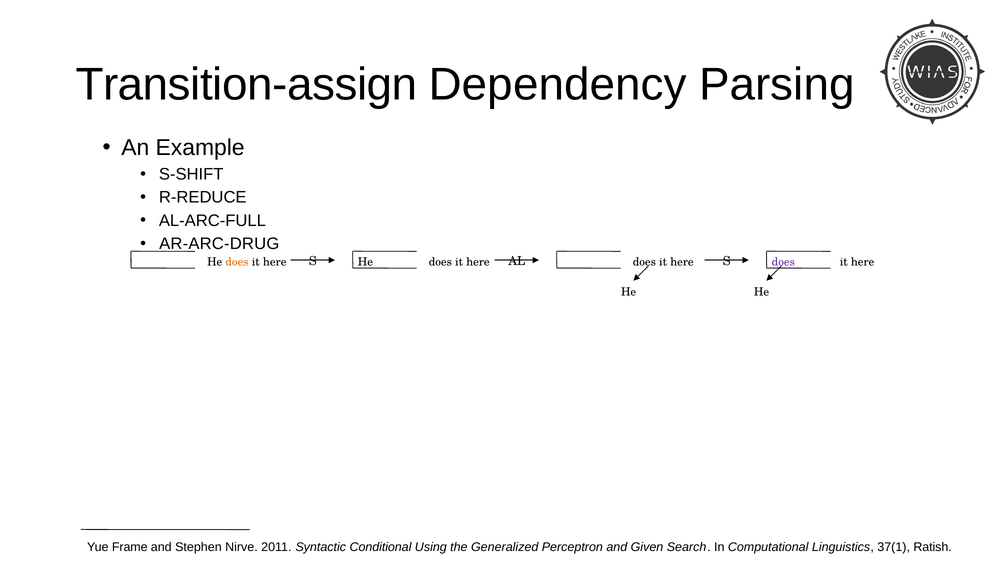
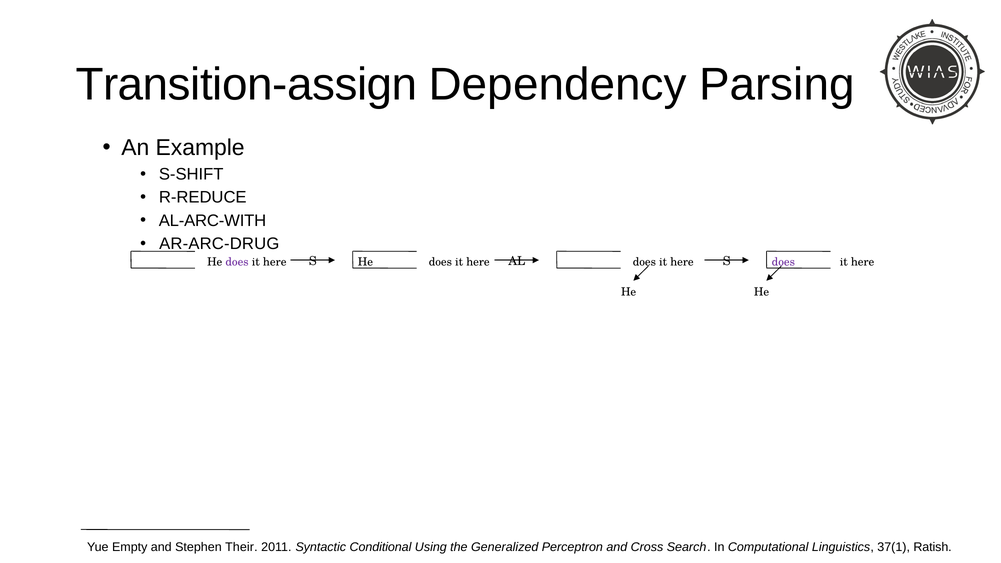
AL-ARC-FULL: AL-ARC-FULL -> AL-ARC-WITH (213, 221)
does colour: orange -> purple (237, 262)
Frame: Frame -> Empty (130, 547)
Nirve: Nirve -> Their (241, 547)
Given: Given -> Cross (647, 547)
